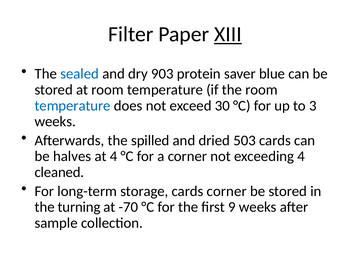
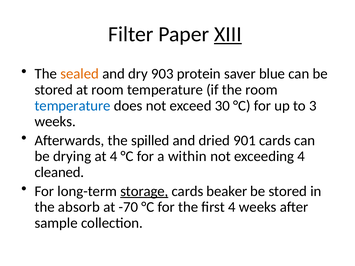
sealed colour: blue -> orange (80, 74)
503: 503 -> 901 (245, 141)
halves: halves -> drying (72, 157)
a corner: corner -> within (187, 157)
storage underline: none -> present (144, 191)
cards corner: corner -> beaker (227, 191)
turning: turning -> absorb (79, 207)
first 9: 9 -> 4 (232, 207)
